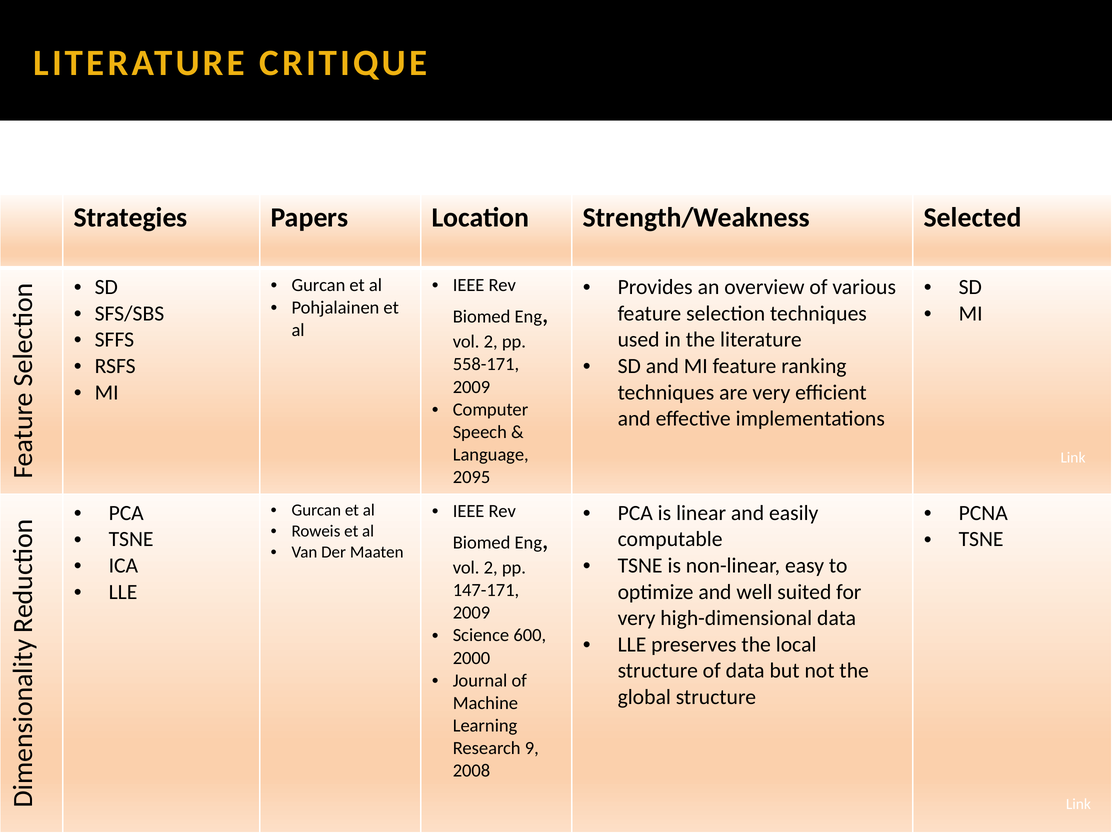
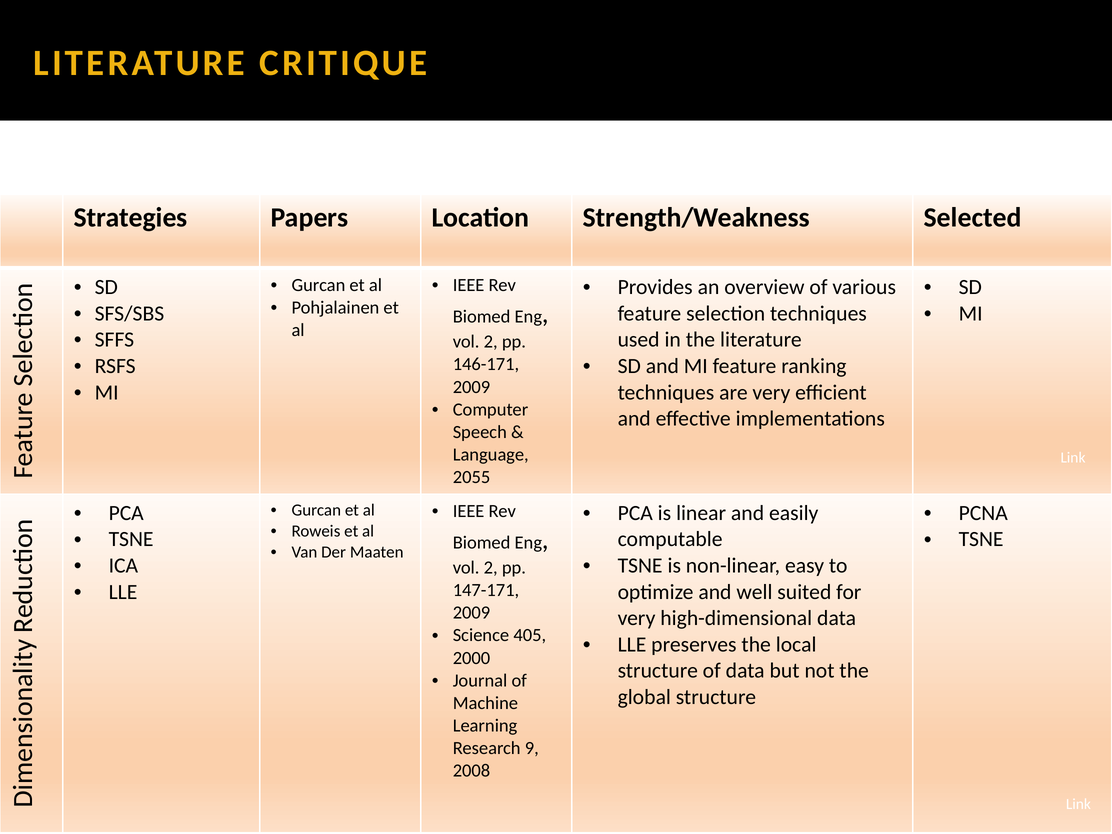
558-171: 558-171 -> 146-171 (486, 364)
2095: 2095 -> 2055 (472, 477)
600: 600 -> 405 (530, 635)
